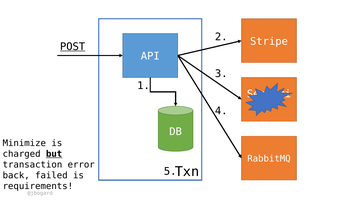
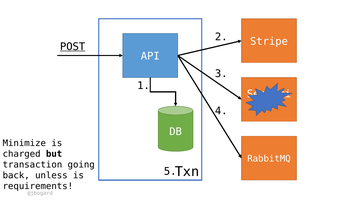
but underline: present -> none (54, 154)
error: error -> going (81, 165)
failed: failed -> unless (51, 176)
